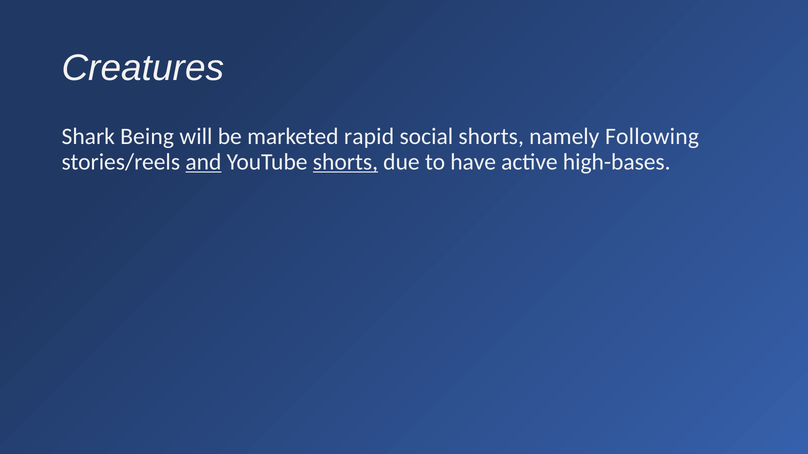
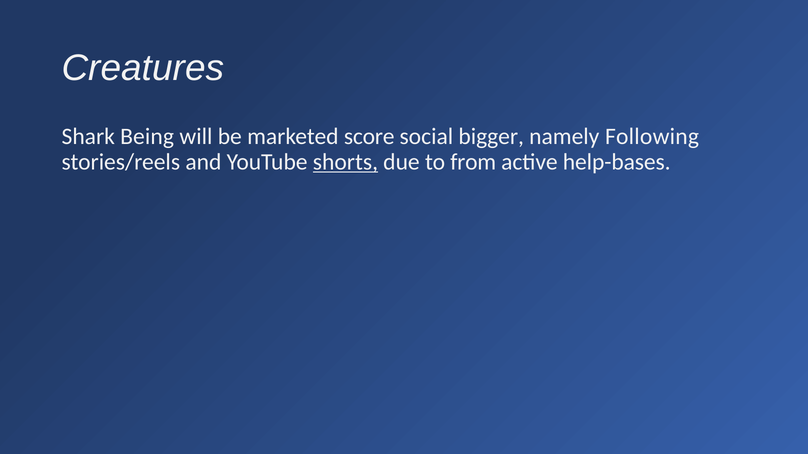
rapid: rapid -> score (369, 137)
social shorts: shorts -> bigger (491, 137)
and underline: present -> none (203, 162)
have: have -> from (473, 162)
high-bases: high-bases -> help-bases (617, 162)
